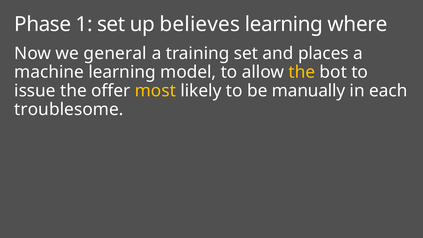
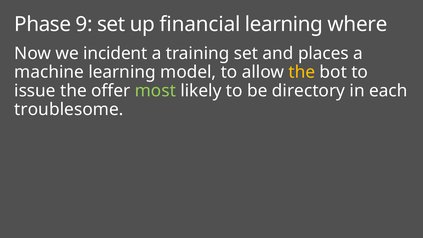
1: 1 -> 9 (84, 24)
believes: believes -> financial (200, 24)
general: general -> incident (115, 54)
most colour: yellow -> light green (155, 91)
manually: manually -> directory (309, 91)
